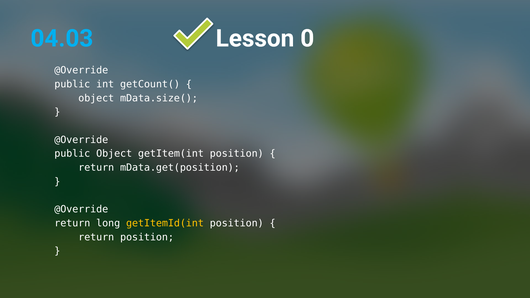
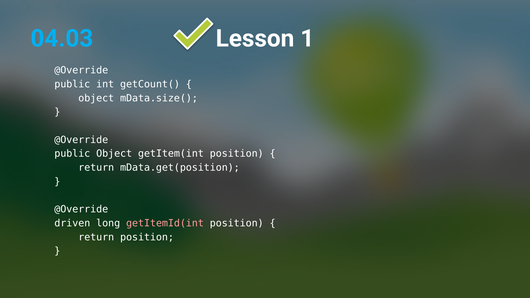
0: 0 -> 1 (307, 38)
return: return -> driven (72, 223)
getItemId(int colour: yellow -> pink (165, 223)
